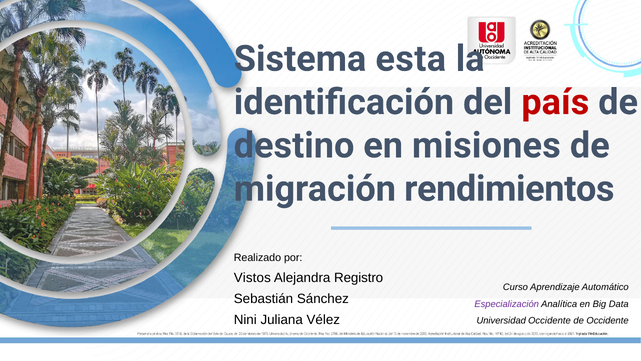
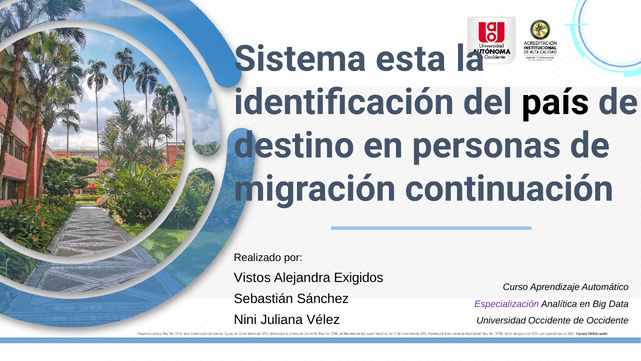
país colour: red -> black (555, 102)
misiones: misiones -> personas (487, 145)
rendimientos: rendimientos -> continuación (509, 189)
Registro: Registro -> Exigidos (359, 277)
